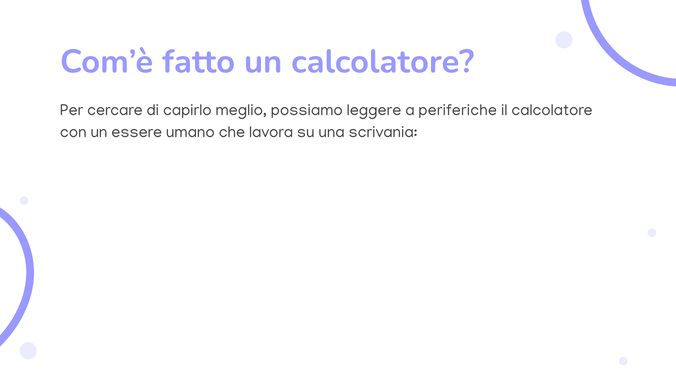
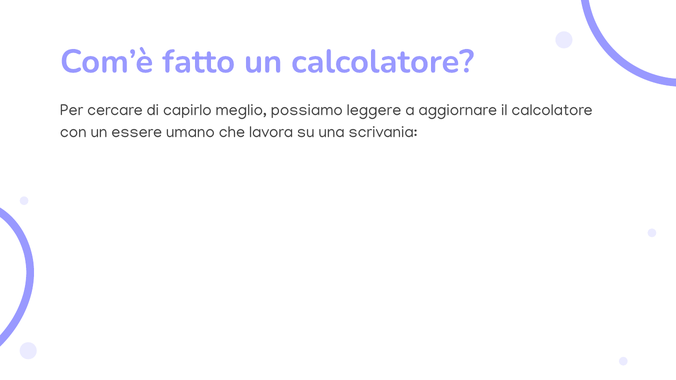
periferiche: periferiche -> aggiornare (458, 110)
